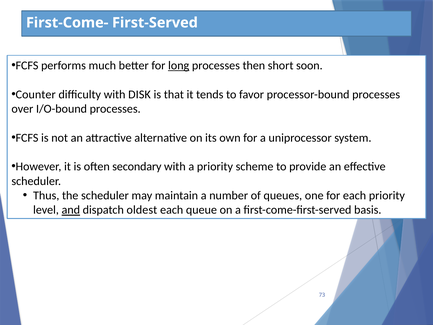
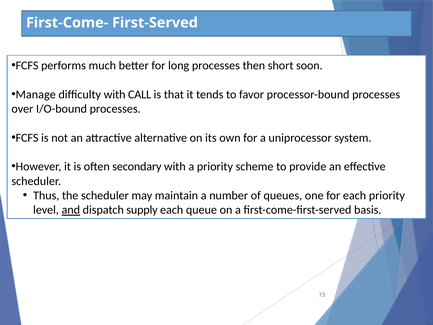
long underline: present -> none (179, 65)
Counter: Counter -> Manage (36, 94)
DISK: DISK -> CALL (140, 94)
oldest: oldest -> supply (142, 210)
